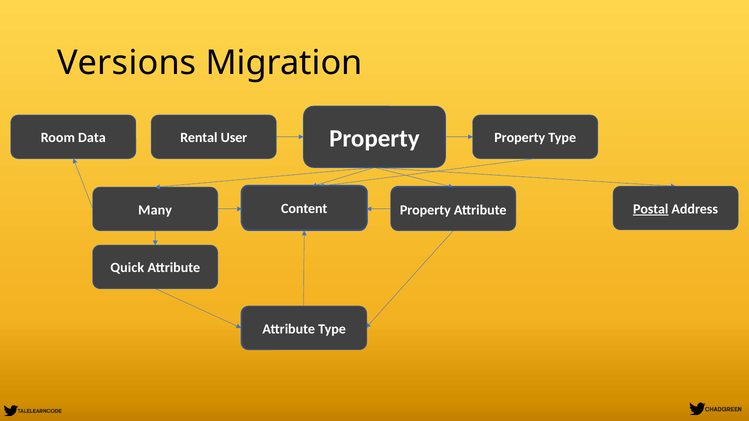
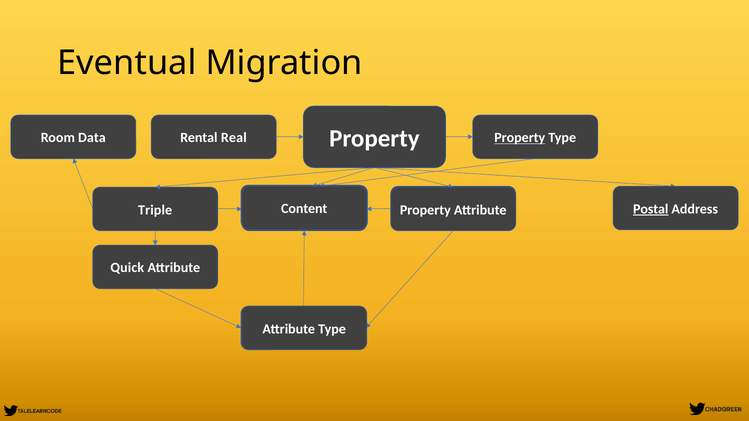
Versions: Versions -> Eventual (127, 63)
User: User -> Real (234, 138)
Property underline: none -> present (520, 138)
Many: Many -> Triple (155, 210)
